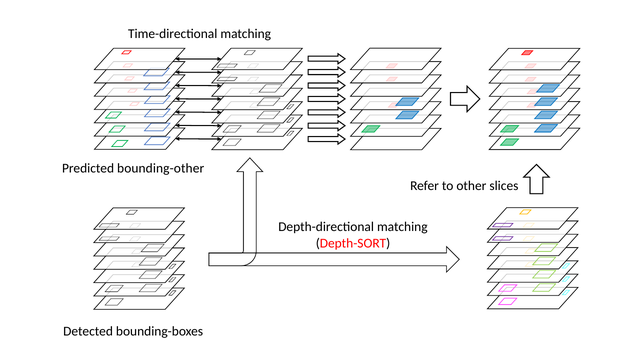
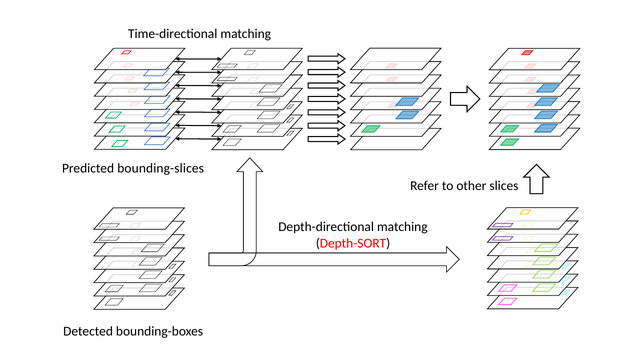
bounding-other: bounding-other -> bounding-slices (161, 169)
